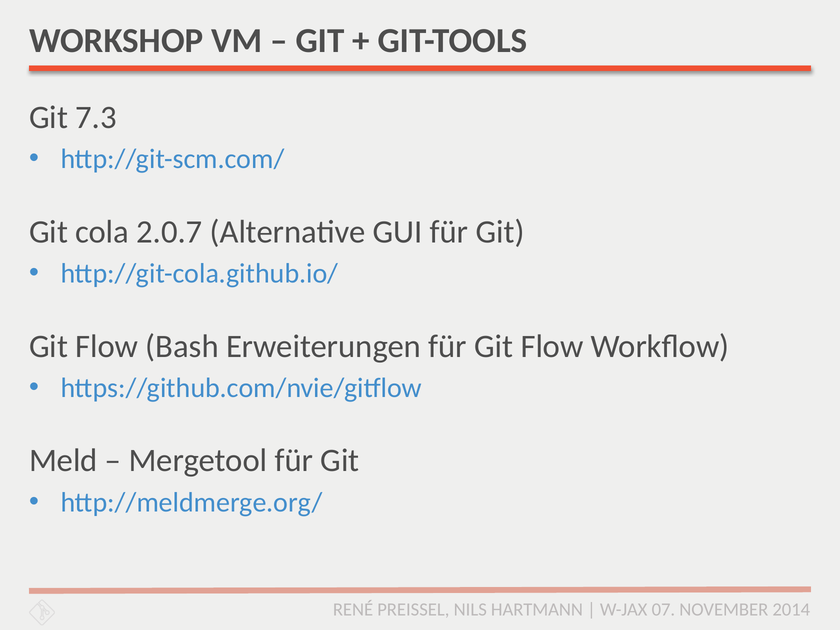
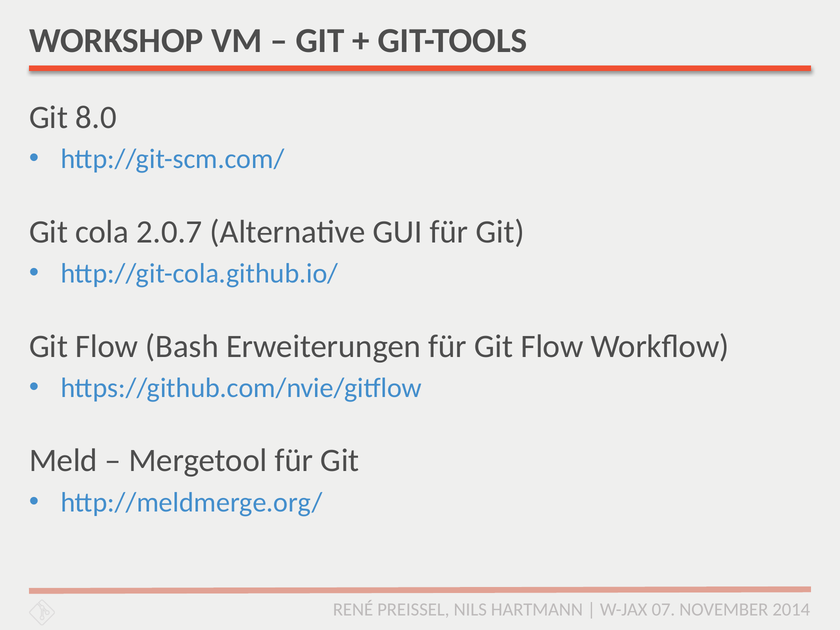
7.3: 7.3 -> 8.0 (96, 118)
